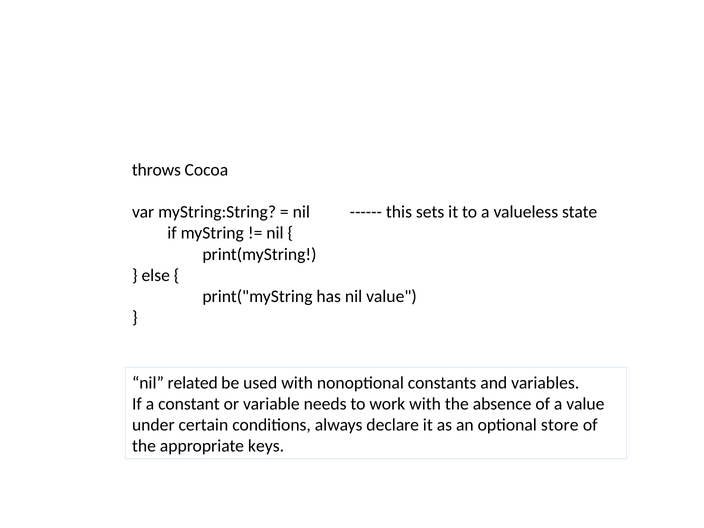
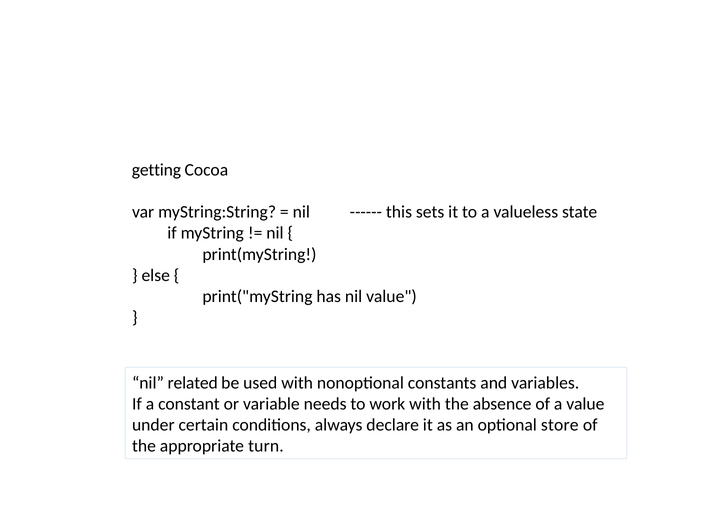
throws: throws -> getting (156, 170)
keys: keys -> turn (266, 446)
